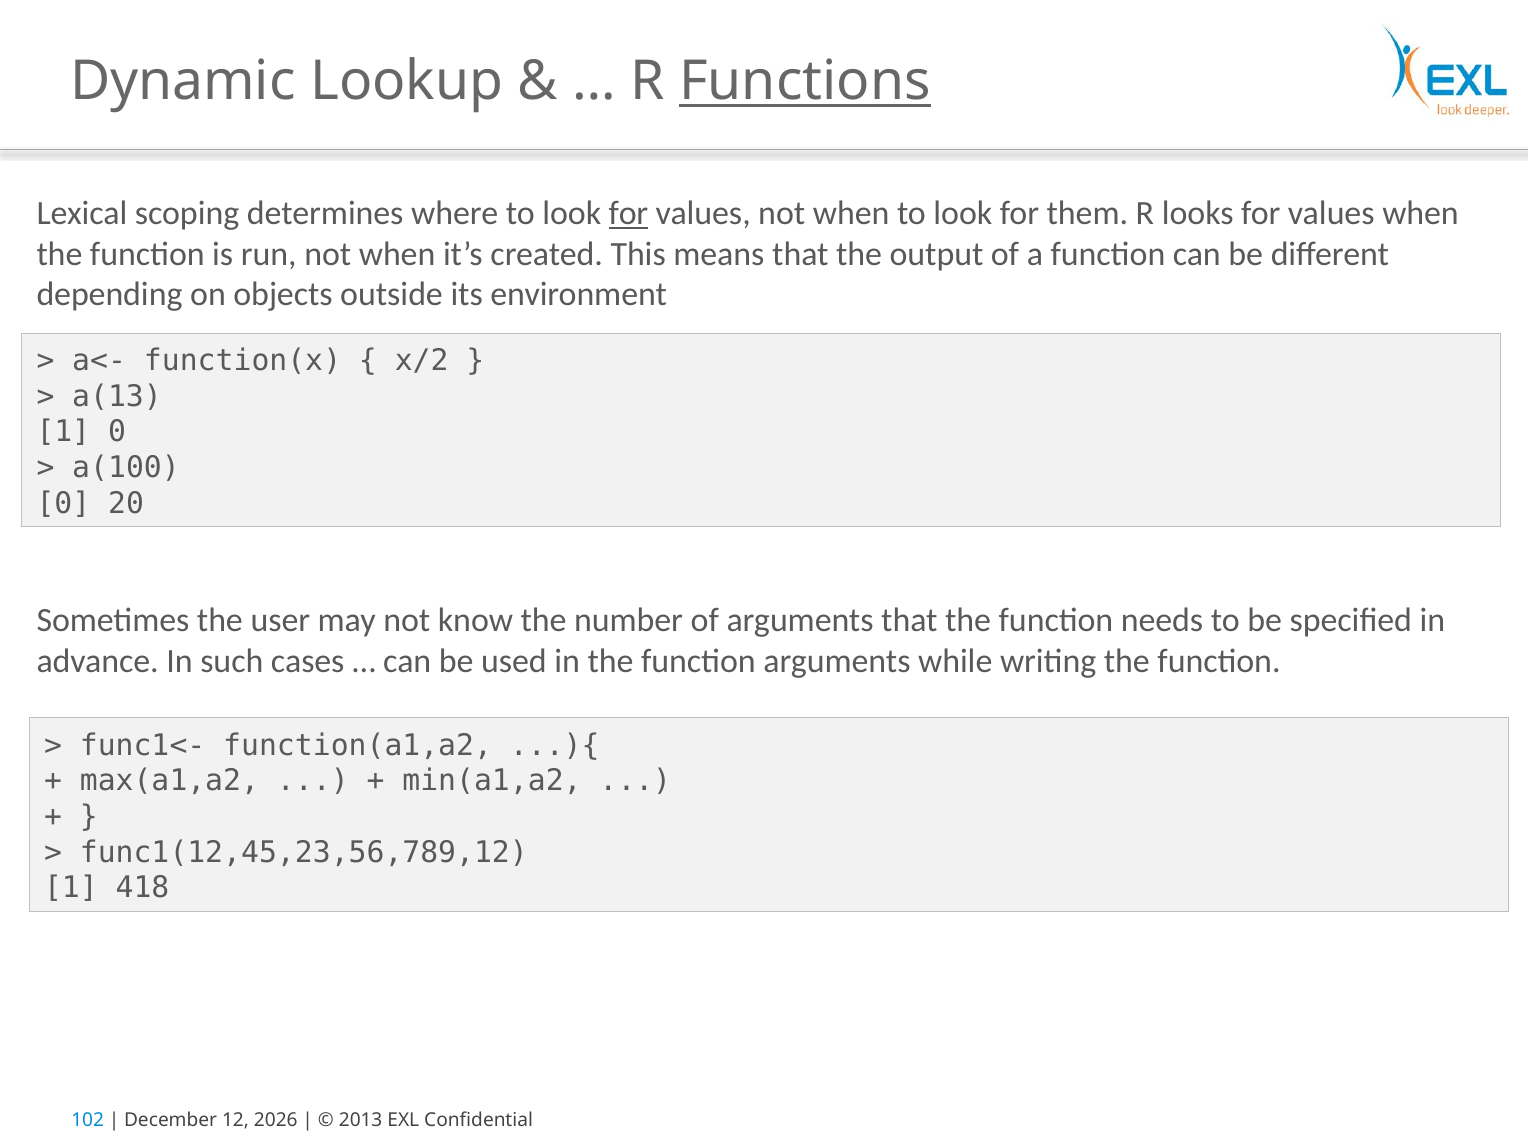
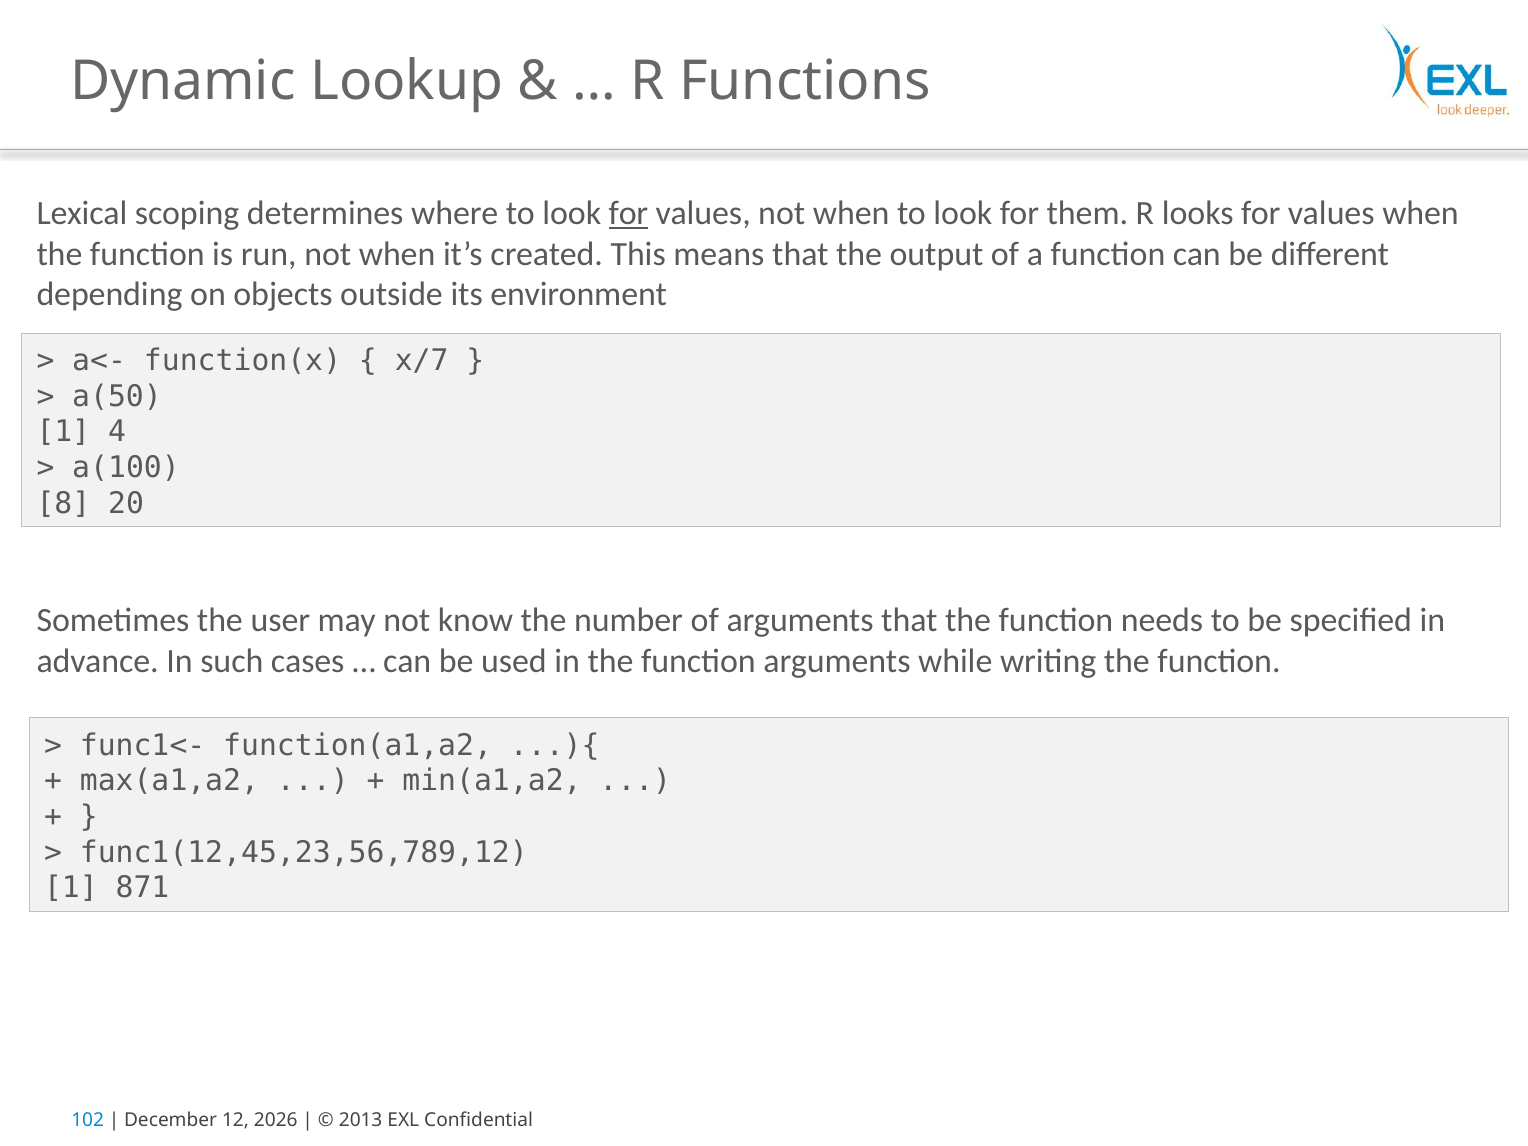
Functions underline: present -> none (805, 81)
x/2: x/2 -> x/7 (422, 361)
a(13: a(13 -> a(50 (117, 396)
1 0: 0 -> 4 (117, 432)
0: 0 -> 8 (63, 504)
418: 418 -> 871 (143, 888)
